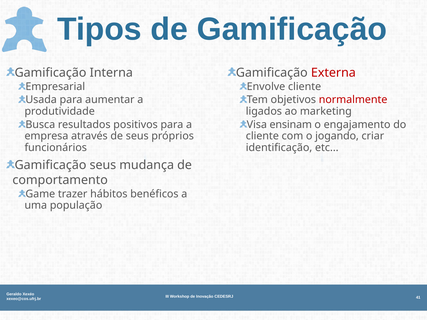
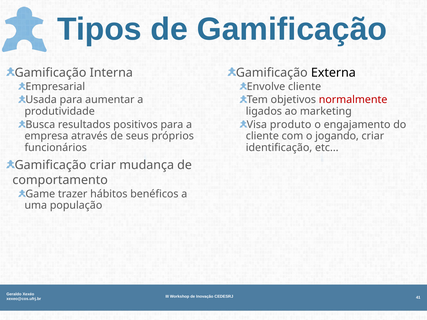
Externa colour: red -> black (333, 73)
ensinam: ensinam -> produto (291, 125)
Gamificação seus: seus -> criar (103, 165)
